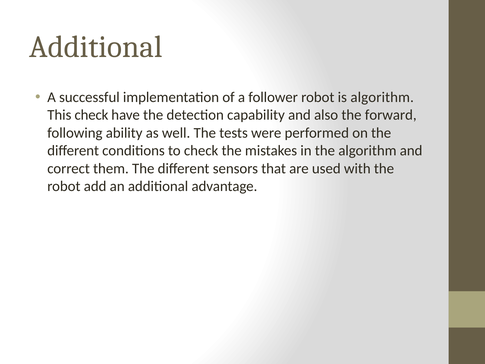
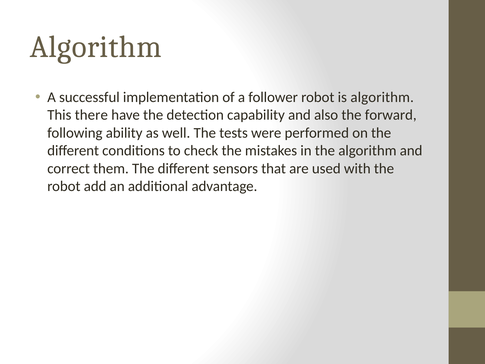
Additional: Additional -> Algorithm (96, 47)
This check: check -> there (91, 115)
